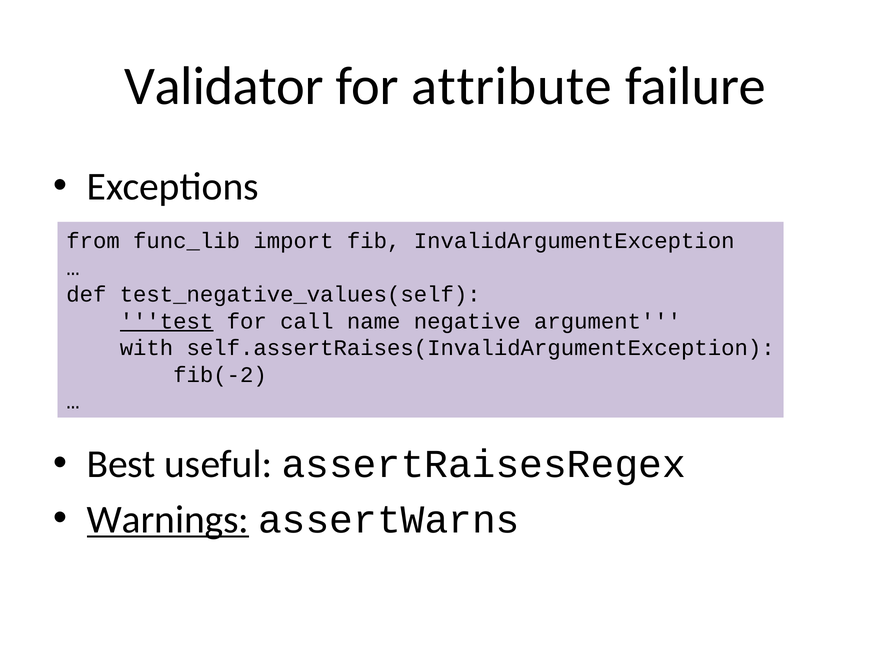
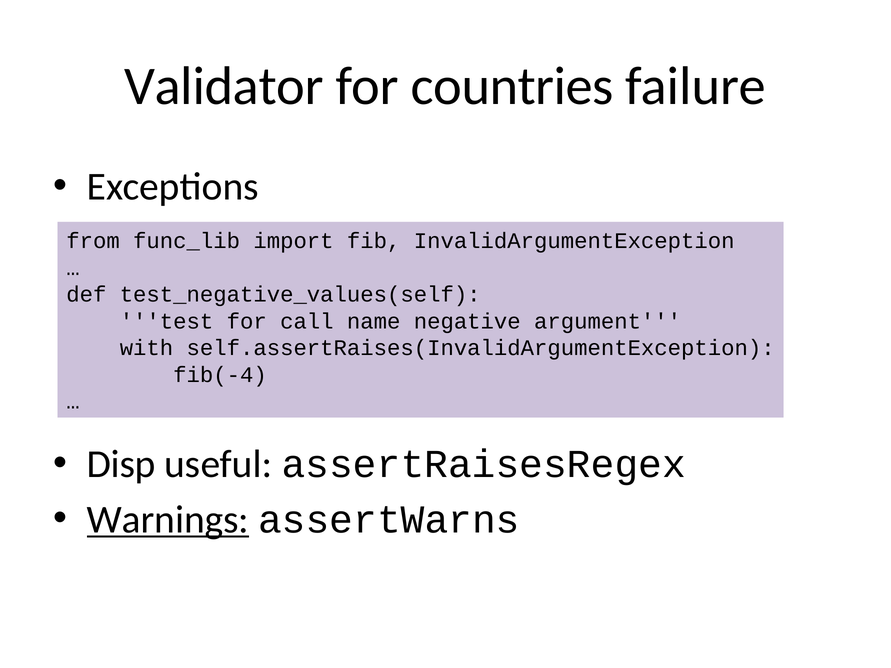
attribute: attribute -> countries (512, 86)
test underline: present -> none (167, 321)
fib(-2: fib(-2 -> fib(-4 (220, 375)
Best: Best -> Disp (121, 464)
